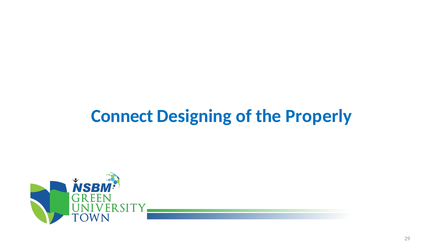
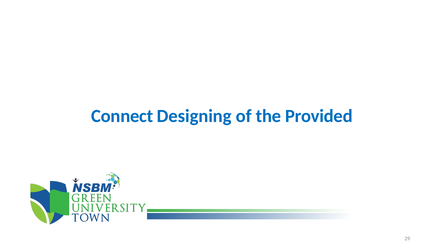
Properly: Properly -> Provided (319, 116)
